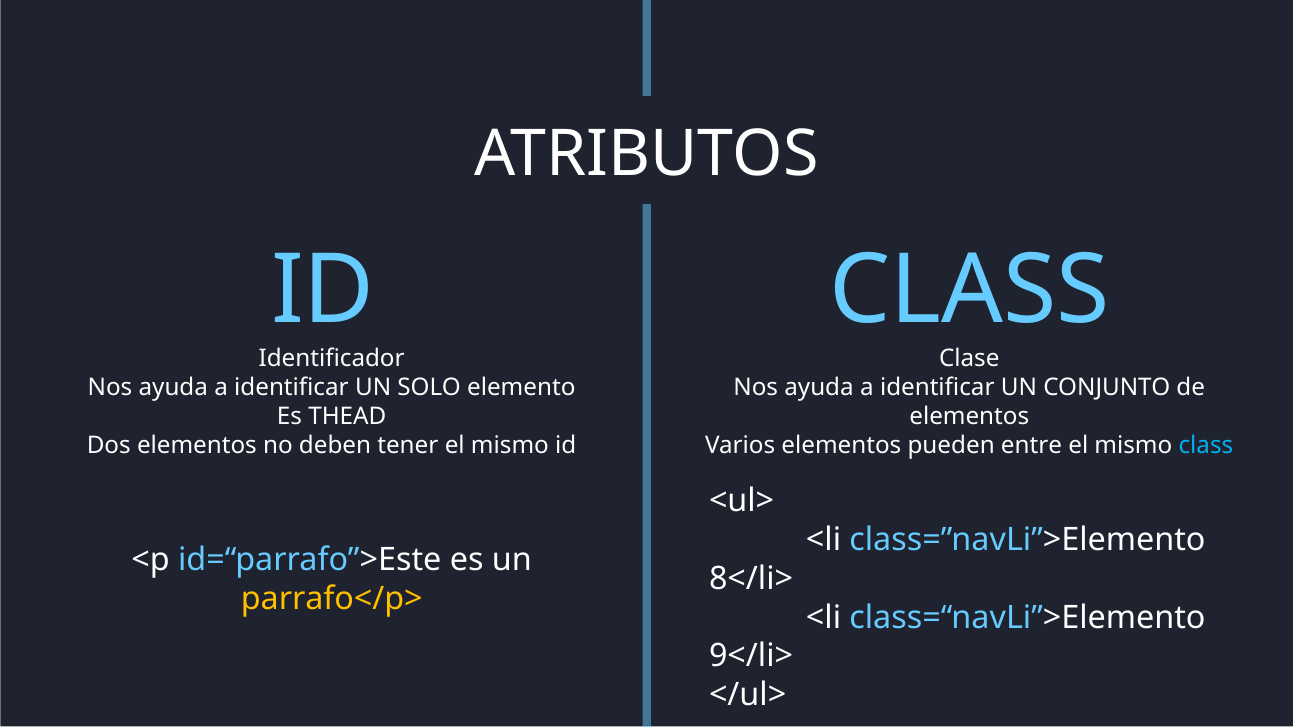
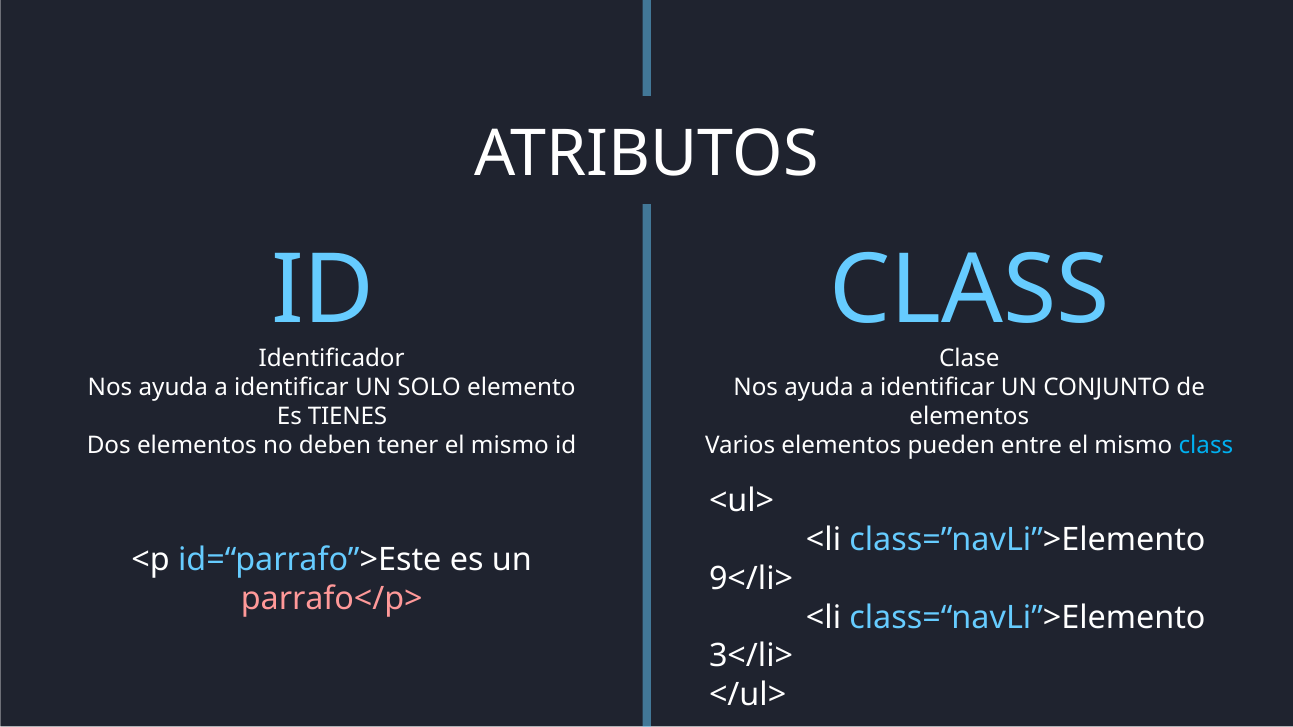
THEAD: THEAD -> TIENES (347, 417)
8</li>: 8</li> -> 9</li> (751, 579)
parrafo</p> colour: yellow -> pink (332, 599)
9</li>: 9</li> -> 3</li> (751, 656)
